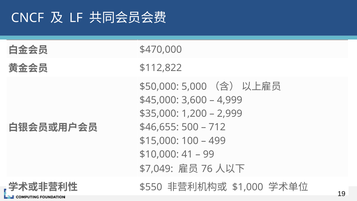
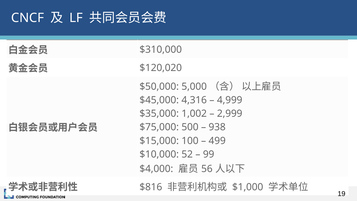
$470,000: $470,000 -> $310,000 (161, 50)
$112,822: $112,822 -> $120,020 (161, 68)
3,600: 3,600 -> 4,316 (194, 100)
1,200: 1,200 -> 1,002 (194, 114)
$46,655: $46,655 -> $75,000 (159, 127)
712: 712 -> 938 (217, 127)
41: 41 -> 52 (187, 154)
$7,049: $7,049 -> $4,000 (156, 169)
76: 76 -> 56 (207, 169)
$550: $550 -> $816 (151, 187)
